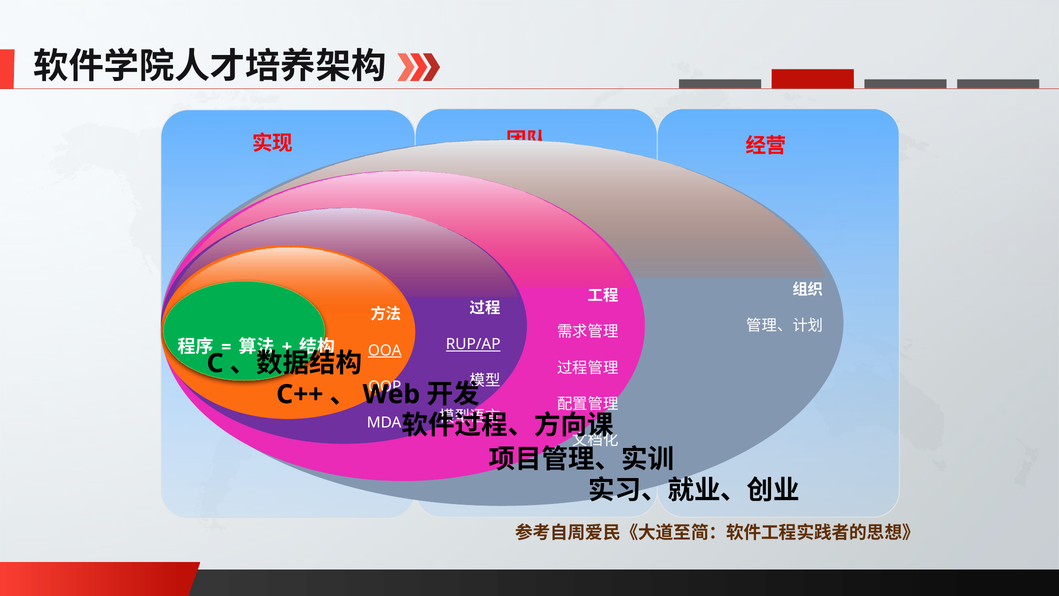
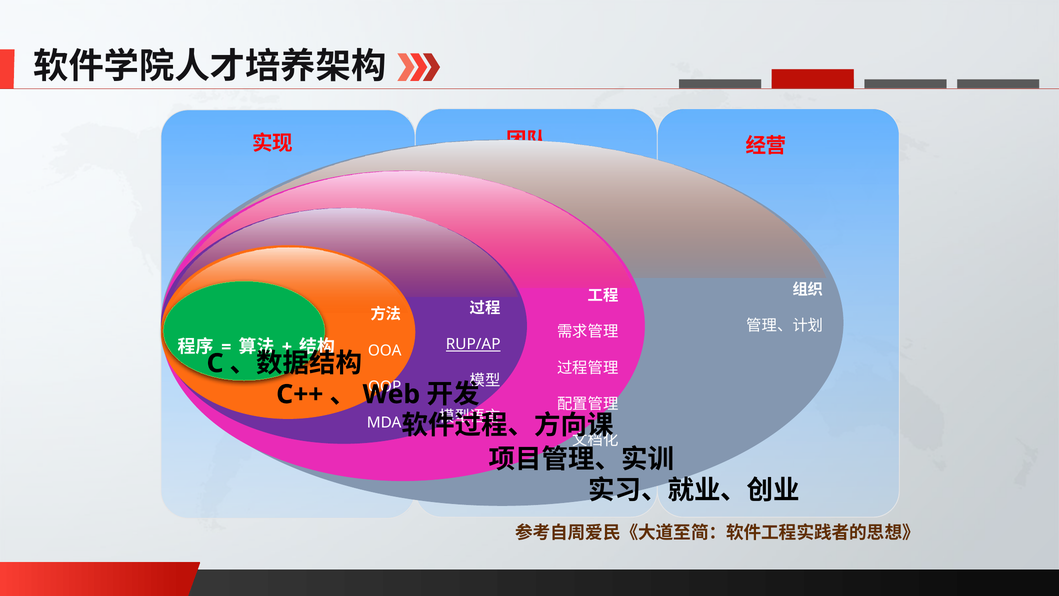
OOA underline: present -> none (385, 350)
